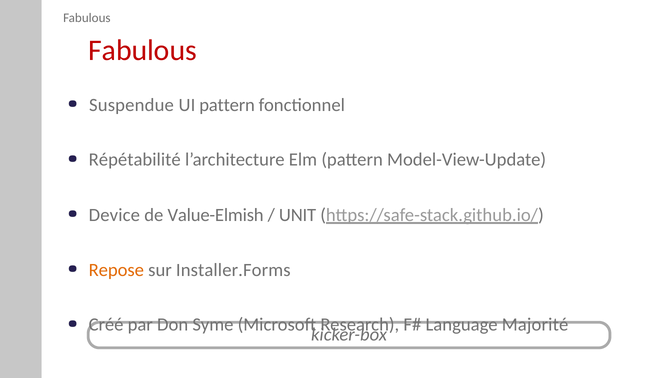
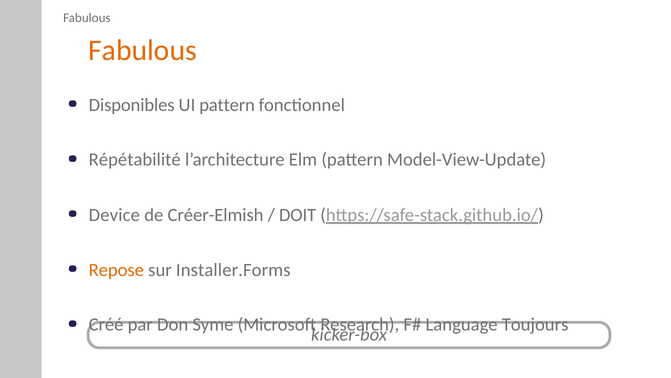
Fabulous colour: red -> orange (143, 50)
Suspendue: Suspendue -> Disponibles (132, 105)
Value-Elmish: Value-Elmish -> Créer-Elmish (216, 215)
UNIT: UNIT -> DOIT (298, 215)
Majorité: Majorité -> Toujours (535, 324)
